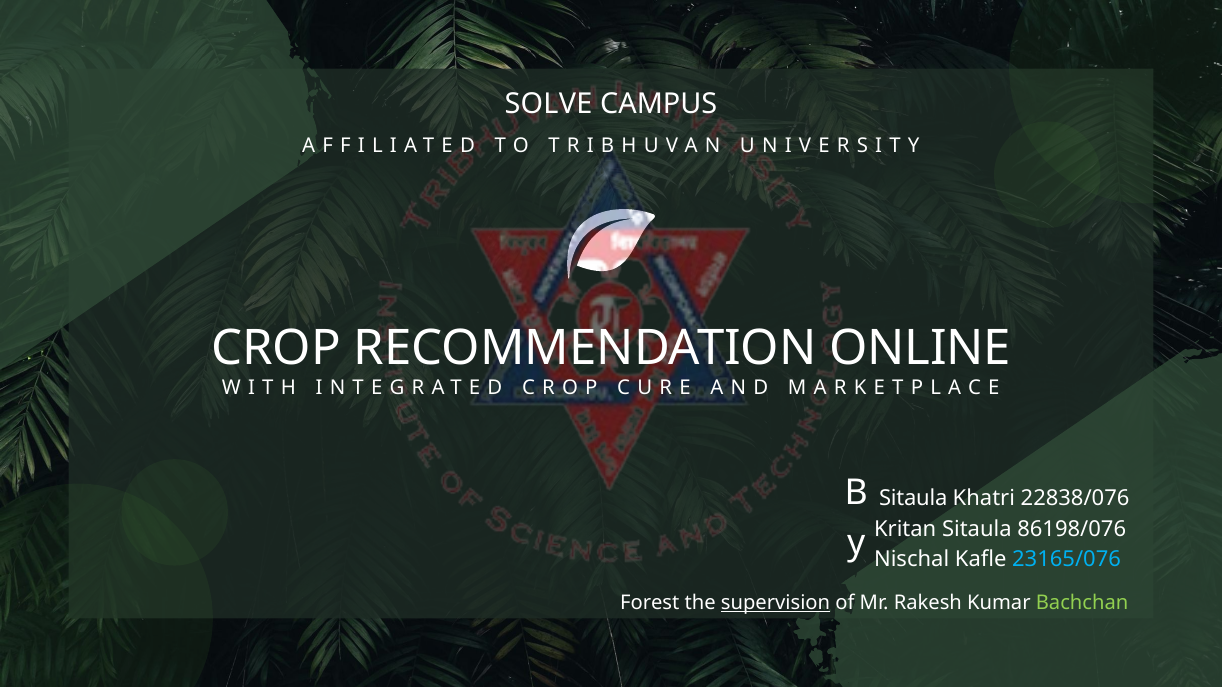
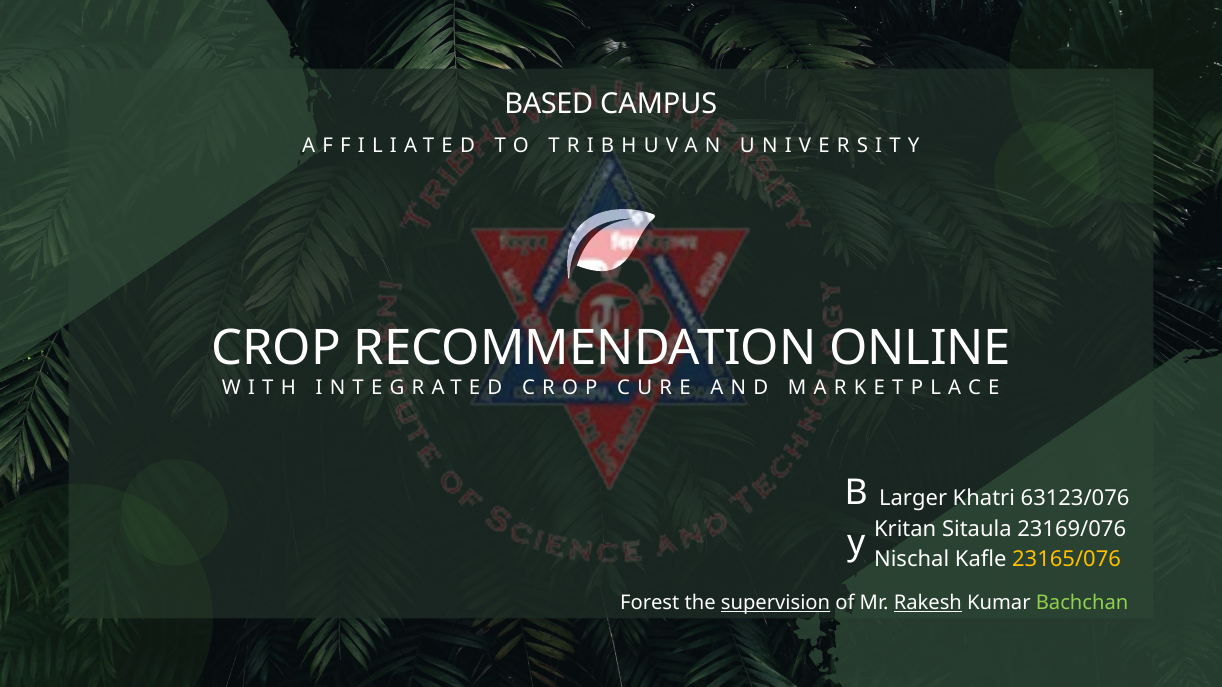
SOLVE: SOLVE -> BASED (549, 105)
Sitaula: Sitaula -> Larger (913, 498)
22838/076: 22838/076 -> 63123/076 (1075, 498)
86198/076: 86198/076 -> 23169/076 (1072, 529)
23165/076 colour: light blue -> yellow (1067, 560)
Rakesh underline: none -> present (928, 603)
